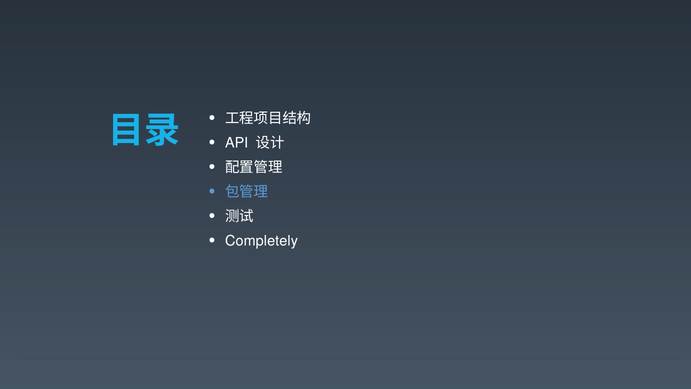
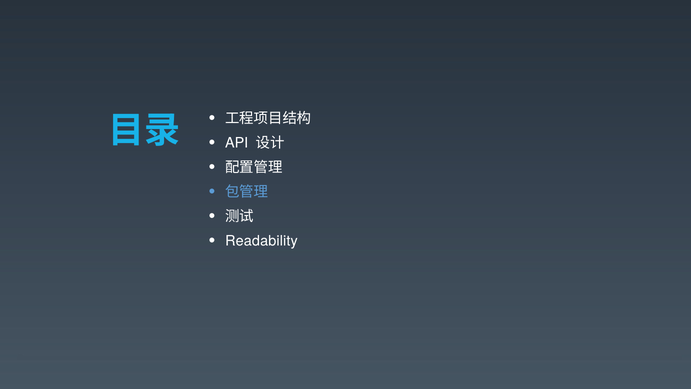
Completely: Completely -> Readability (261, 241)
